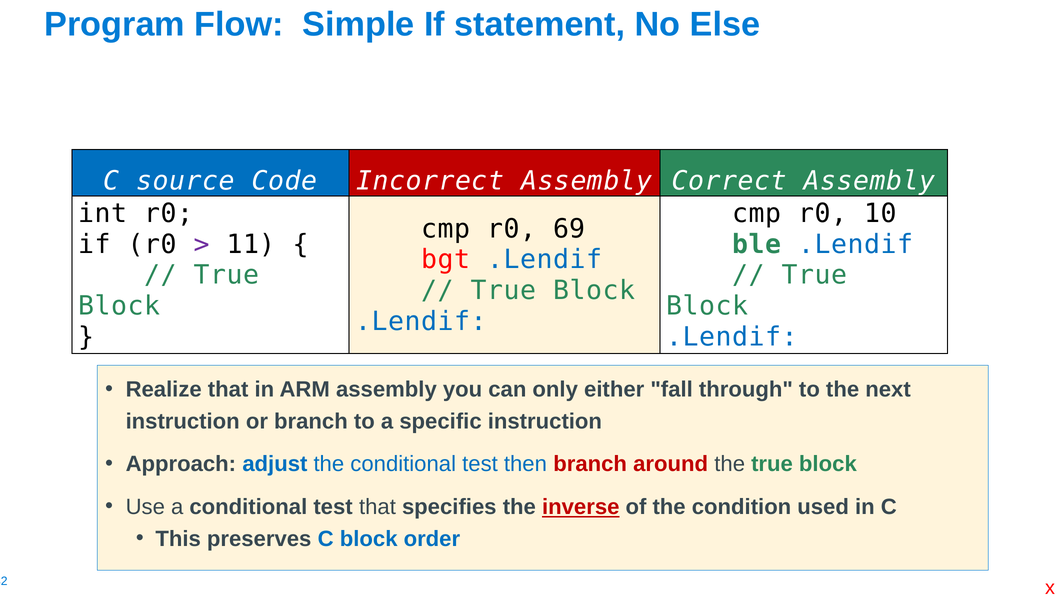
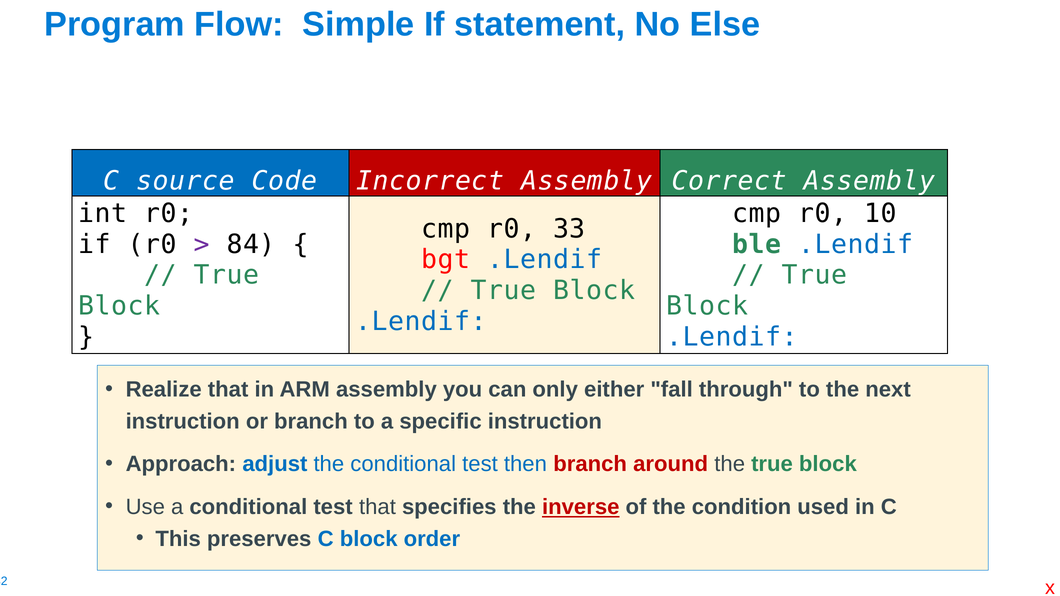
69: 69 -> 33 (569, 229)
11: 11 -> 84 (251, 244)
